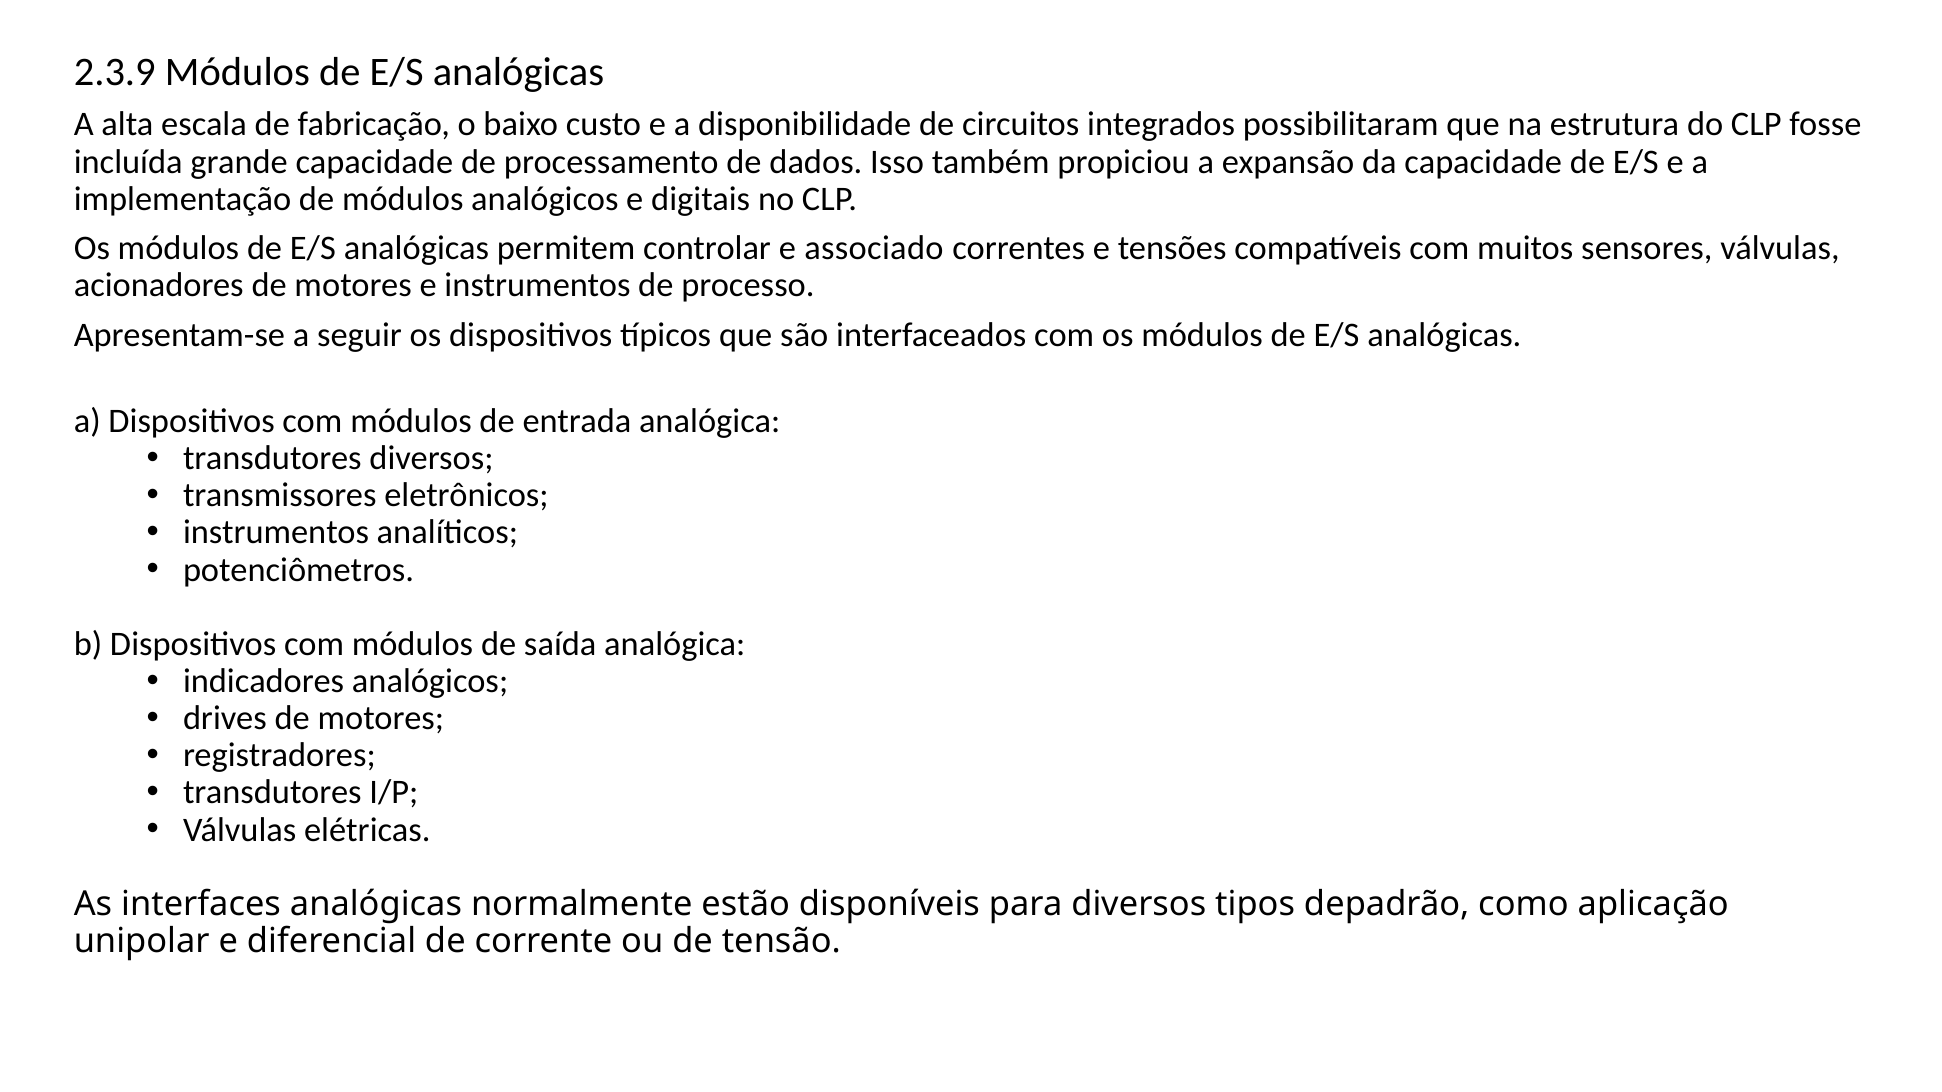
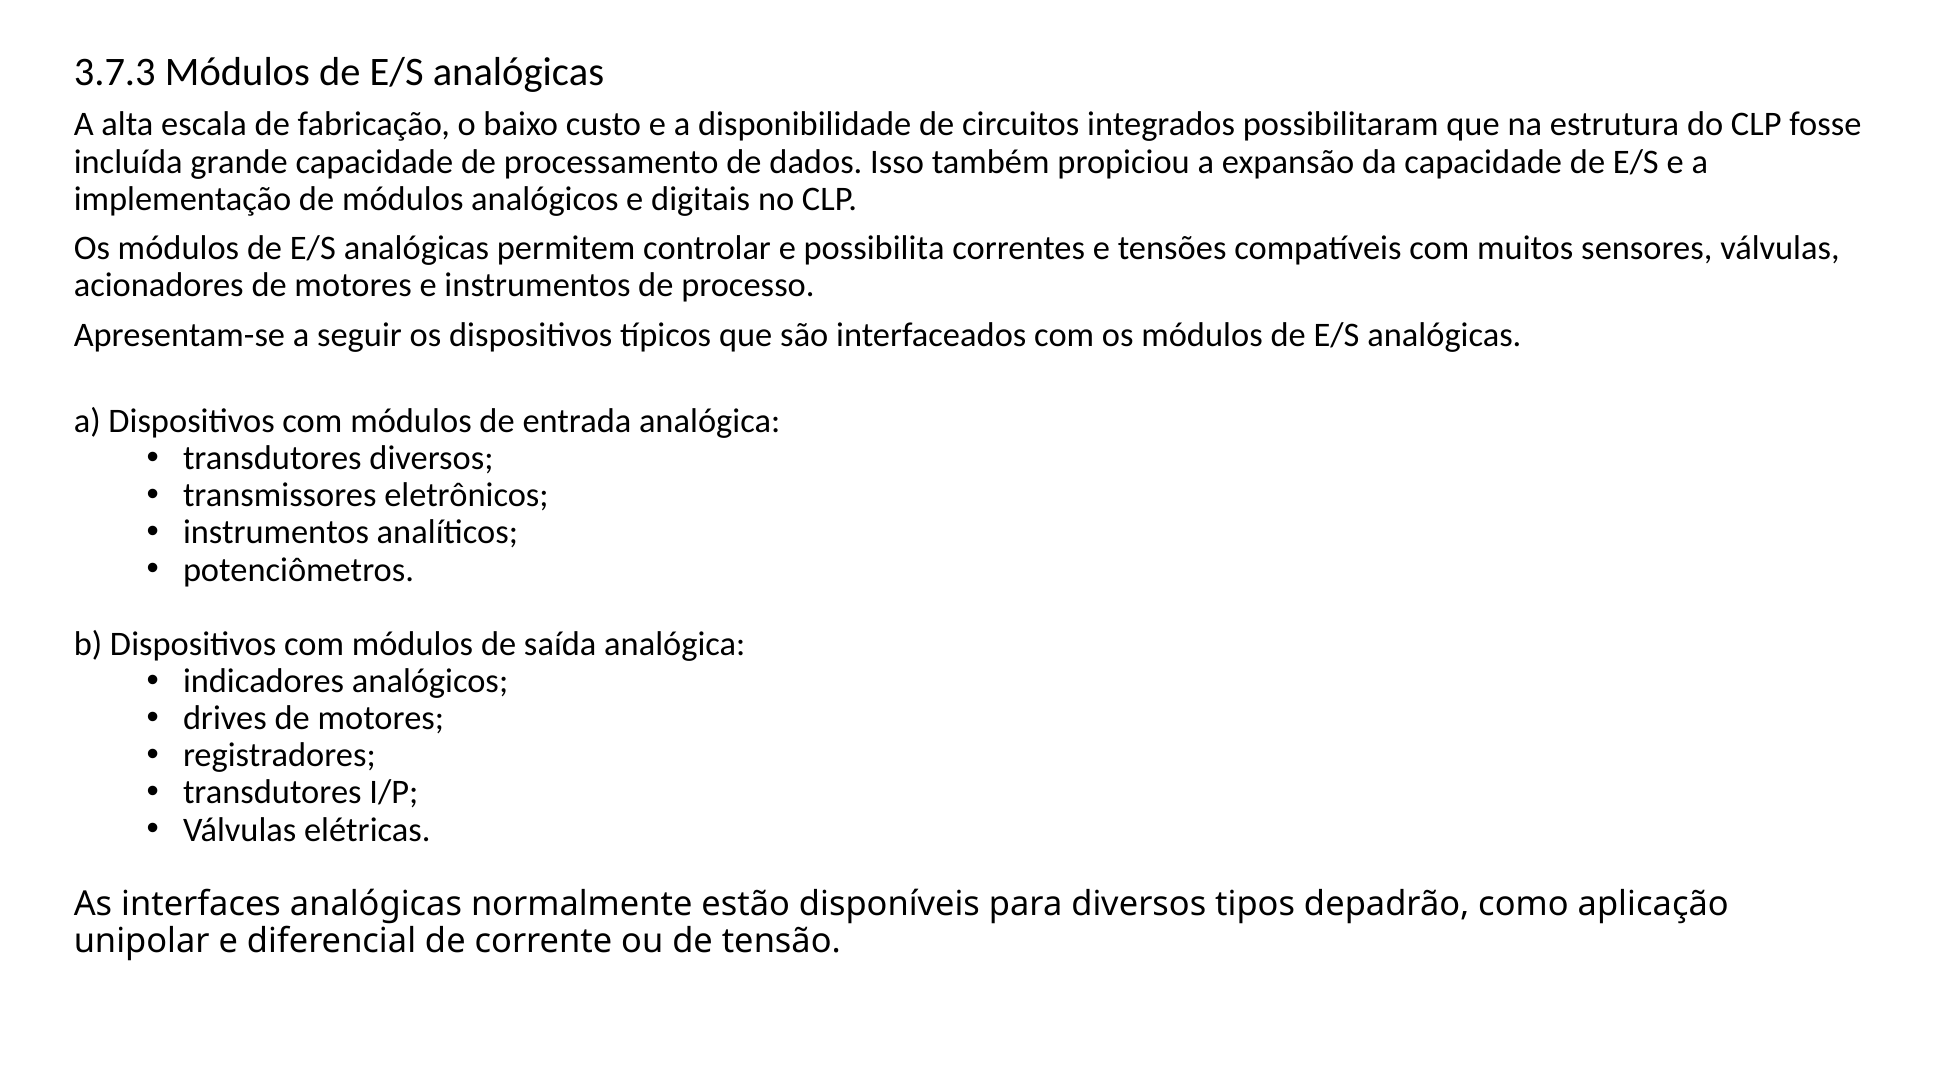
2.3.9: 2.3.9 -> 3.7.3 (115, 72)
associado: associado -> possibilita (874, 248)
